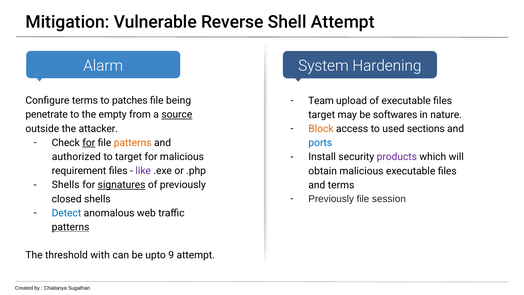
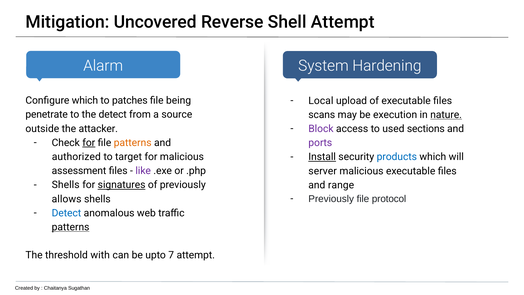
Vulnerable: Vulnerable -> Uncovered (155, 22)
Team: Team -> Local (321, 101)
Configure terms: terms -> which (85, 100)
the empty: empty -> detect (113, 115)
source underline: present -> none (177, 115)
target: target -> scans (322, 115)
softwares: softwares -> execution (395, 115)
nature underline: none -> present (446, 115)
Block colour: orange -> purple (321, 129)
ports colour: blue -> purple (320, 143)
Install underline: none -> present (322, 157)
products colour: purple -> blue (397, 157)
requirement: requirement -> assessment (79, 171)
obtain: obtain -> server (323, 171)
and terms: terms -> range (341, 185)
session: session -> protocol (389, 199)
closed: closed -> allows (67, 199)
9: 9 -> 7 (171, 255)
